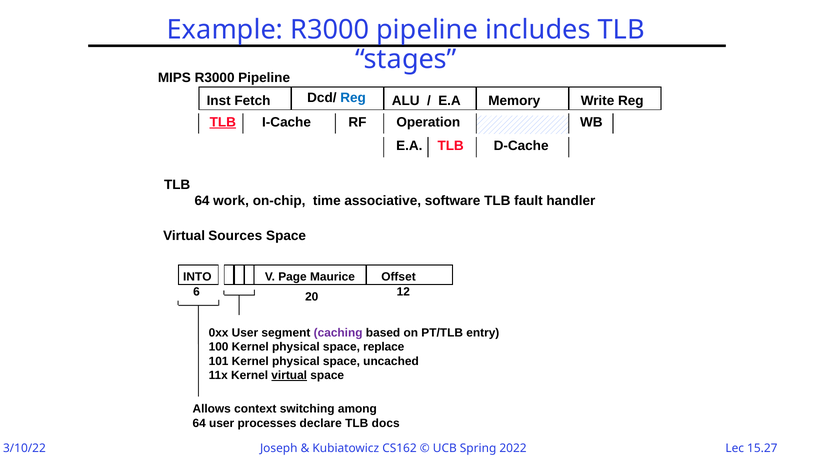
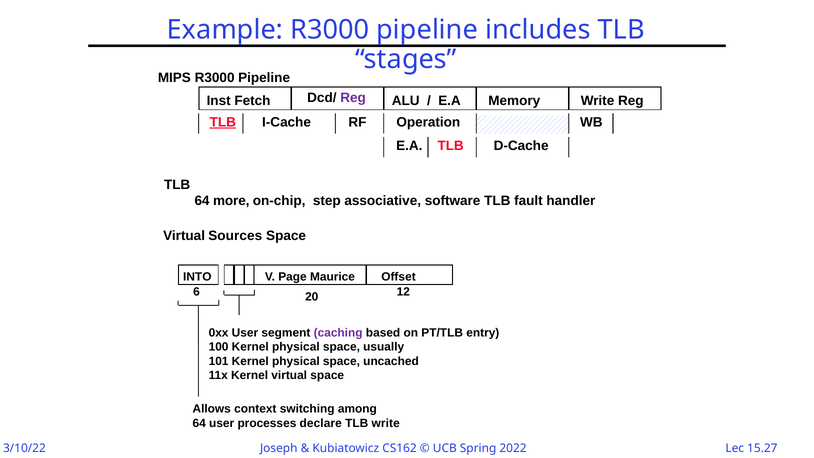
Reg colour: blue -> purple (353, 98)
work: work -> more (231, 201)
time: time -> step (327, 201)
replace: replace -> usually (384, 347)
virtual underline: present -> none (289, 375)
TLB docs: docs -> write (386, 423)
